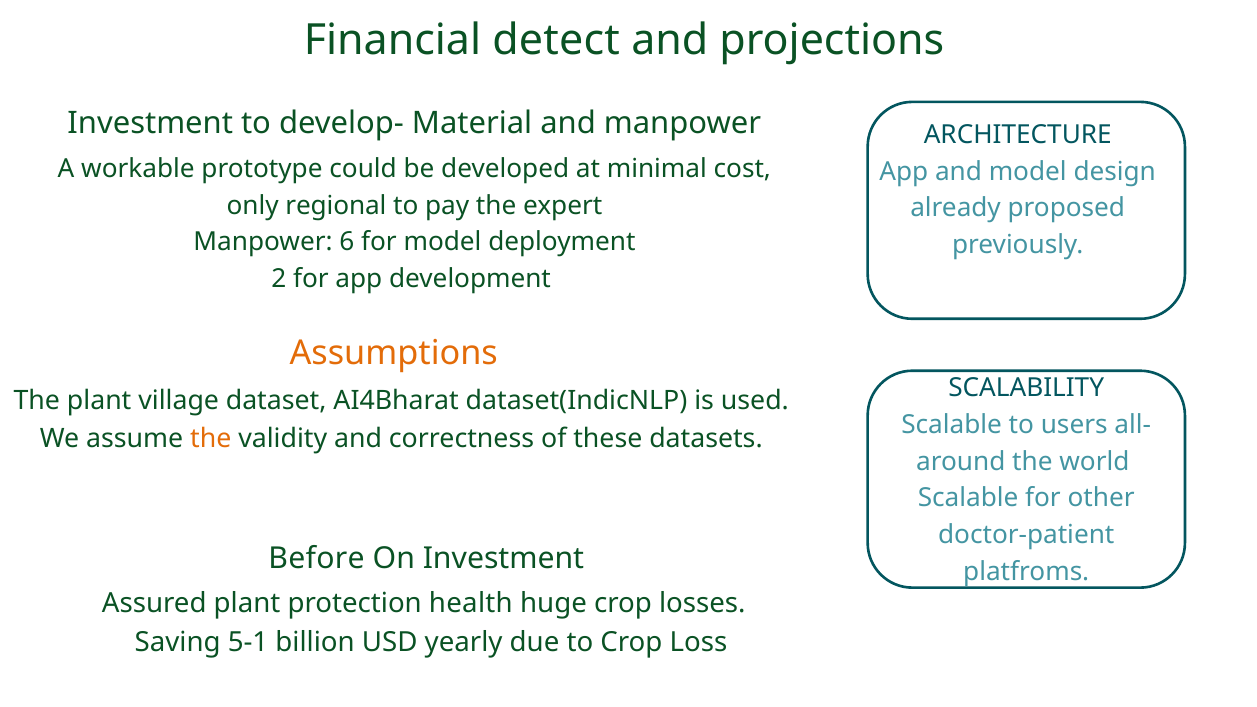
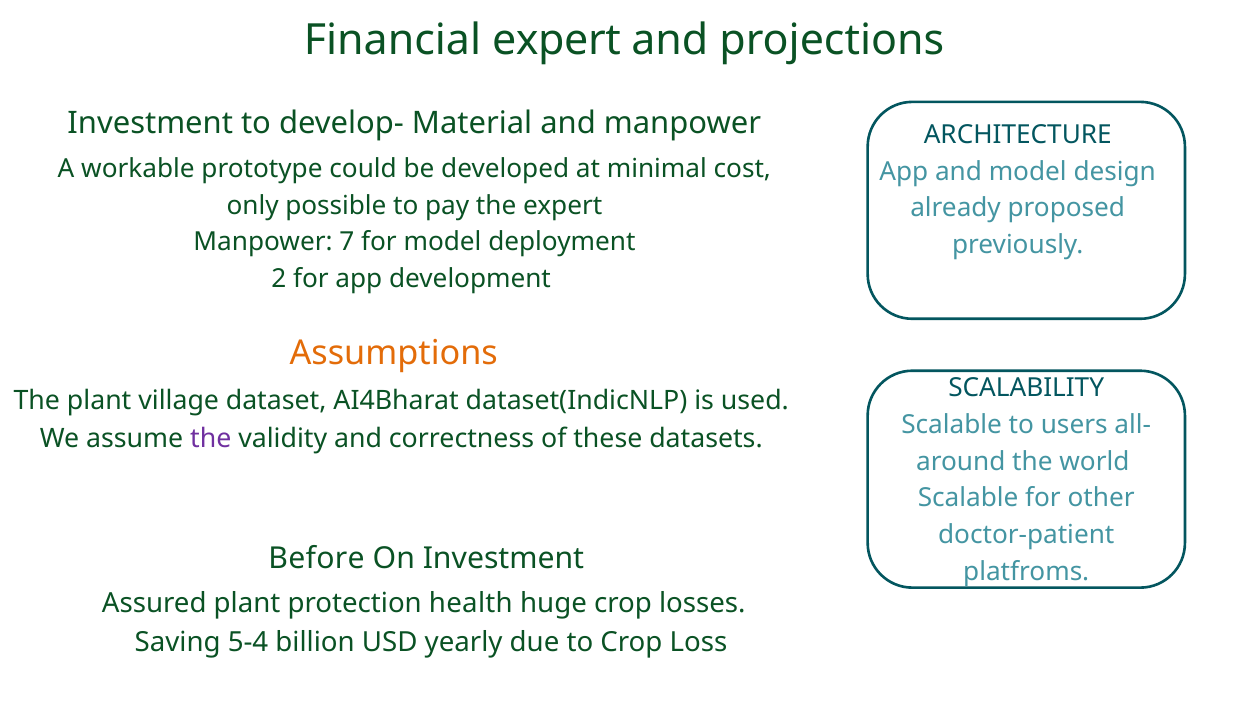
Financial detect: detect -> expert (556, 41)
regional: regional -> possible (336, 206)
6: 6 -> 7 (347, 242)
the colour: orange -> purple (211, 438)
5-1: 5-1 -> 5-4 (248, 642)
